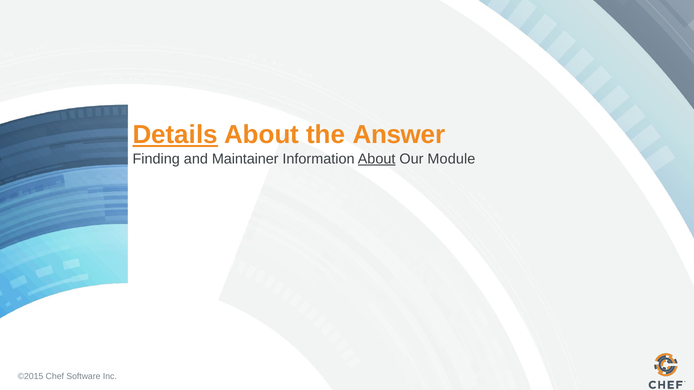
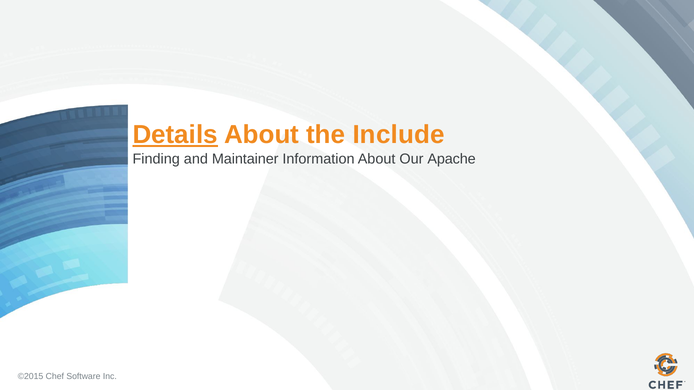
Answer: Answer -> Include (399, 135)
About underline: present -> none (377, 159)
Module: Module -> Apache (452, 159)
